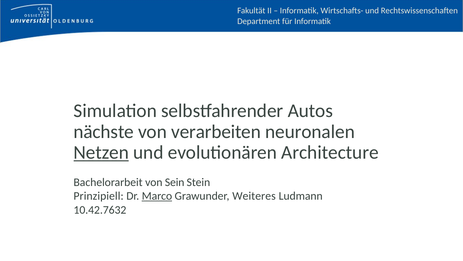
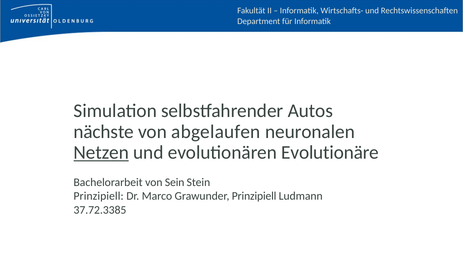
verarbeiten: verarbeiten -> abgelaufen (216, 131)
Architecture: Architecture -> Evolutionäre (330, 152)
Marco underline: present -> none (157, 196)
Grawunder Weiteres: Weiteres -> Prinzipiell (254, 196)
10.42.7632: 10.42.7632 -> 37.72.3385 (100, 210)
